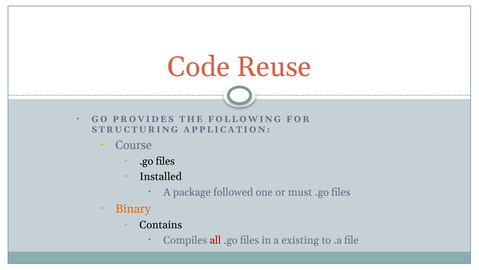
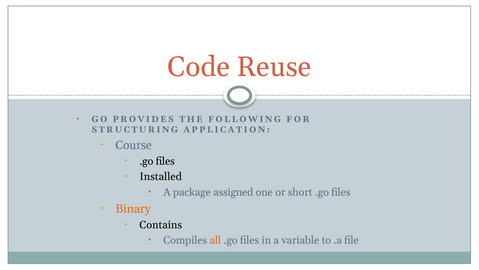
followed: followed -> assigned (233, 192)
must: must -> short (300, 192)
all colour: red -> orange (215, 240)
existing: existing -> variable (300, 240)
